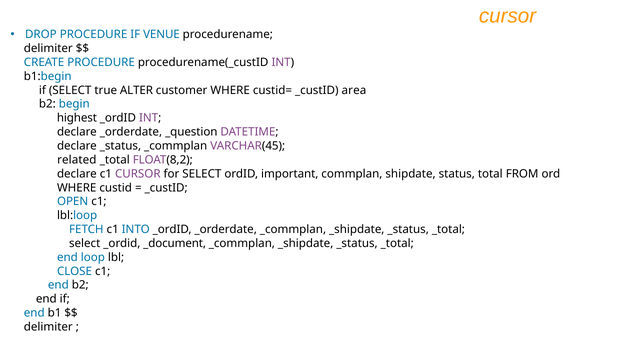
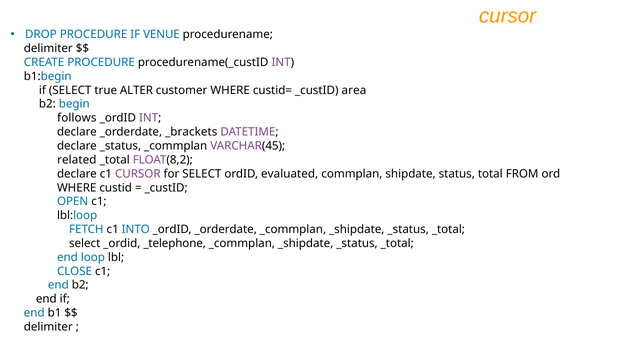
highest: highest -> follows (77, 118)
_question: _question -> _brackets (191, 132)
important: important -> evaluated (290, 174)
_document: _document -> _telephone (175, 243)
